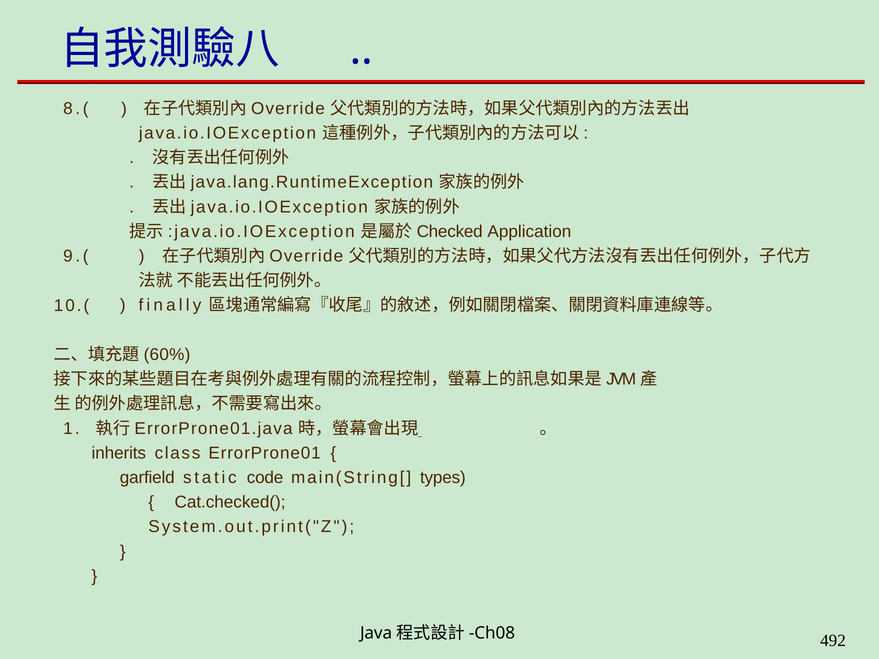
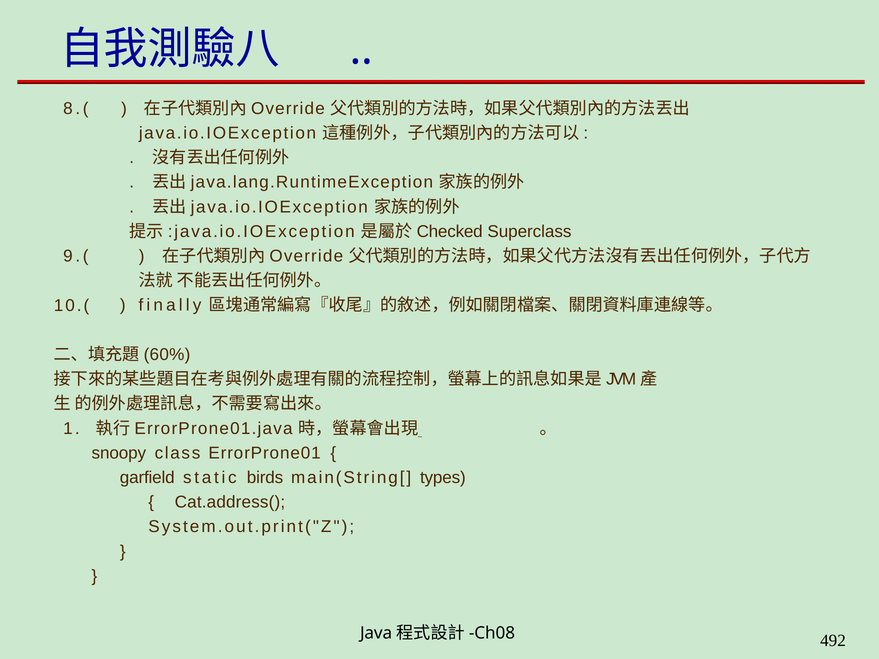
Application: Application -> Superclass (529, 232)
inherits: inherits -> snoopy (119, 453)
code: code -> birds (265, 478)
Cat.checked(: Cat.checked( -> Cat.address( (230, 502)
